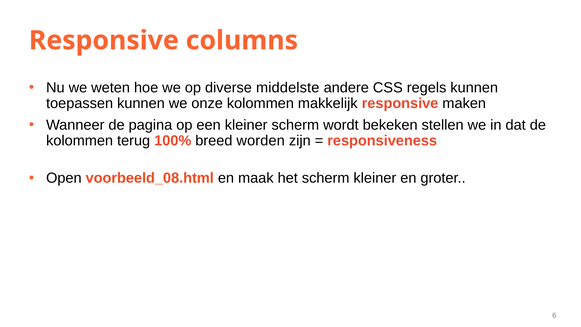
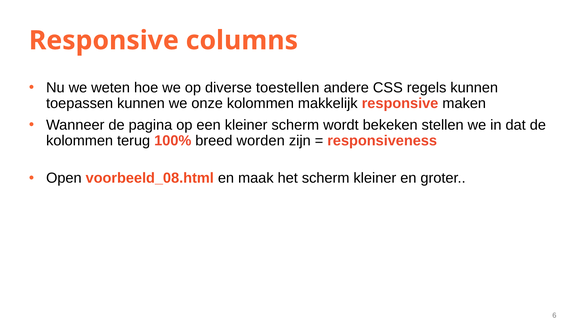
middelste: middelste -> toestellen (288, 88)
